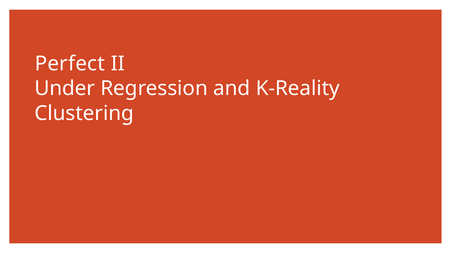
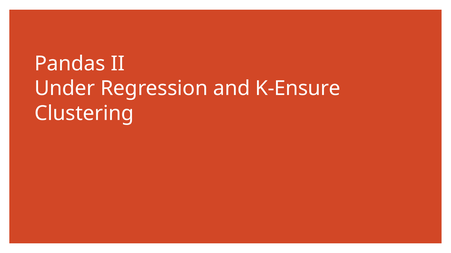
Perfect: Perfect -> Pandas (70, 64)
K-Reality: K-Reality -> K-Ensure (298, 89)
